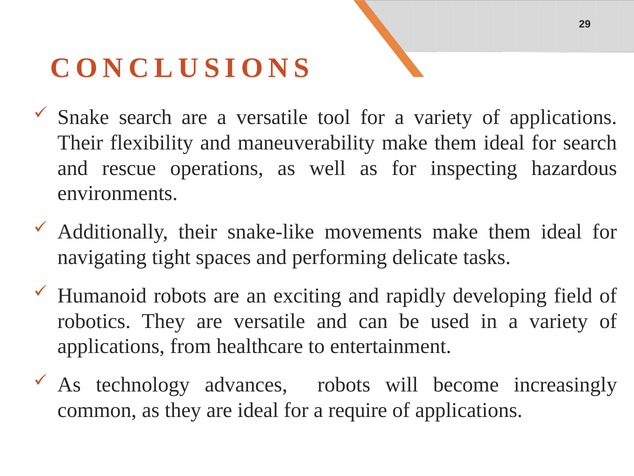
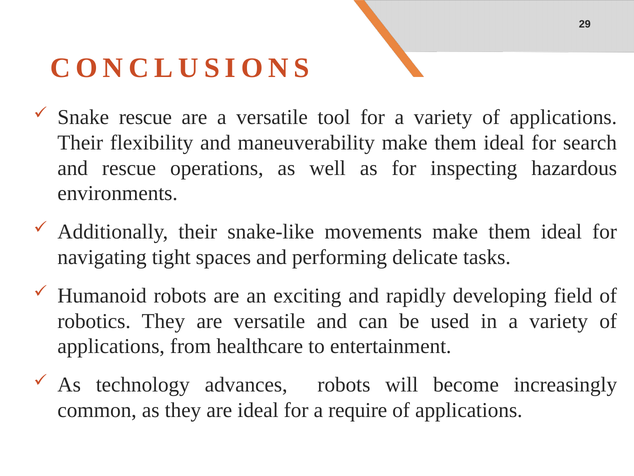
Snake search: search -> rescue (145, 117)
